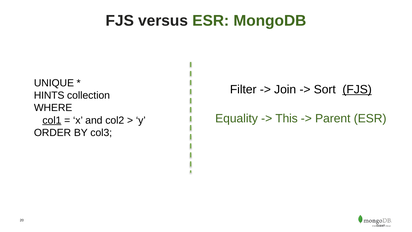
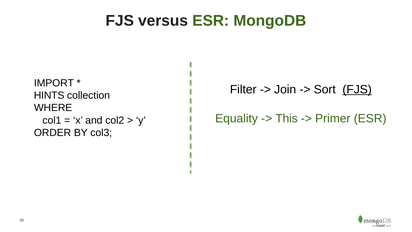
UNIQUE: UNIQUE -> IMPORT (54, 83)
Parent: Parent -> Primer (333, 118)
col1 underline: present -> none (52, 120)
